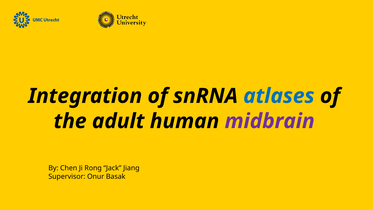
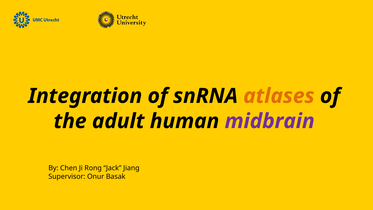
atlases colour: blue -> orange (279, 96)
